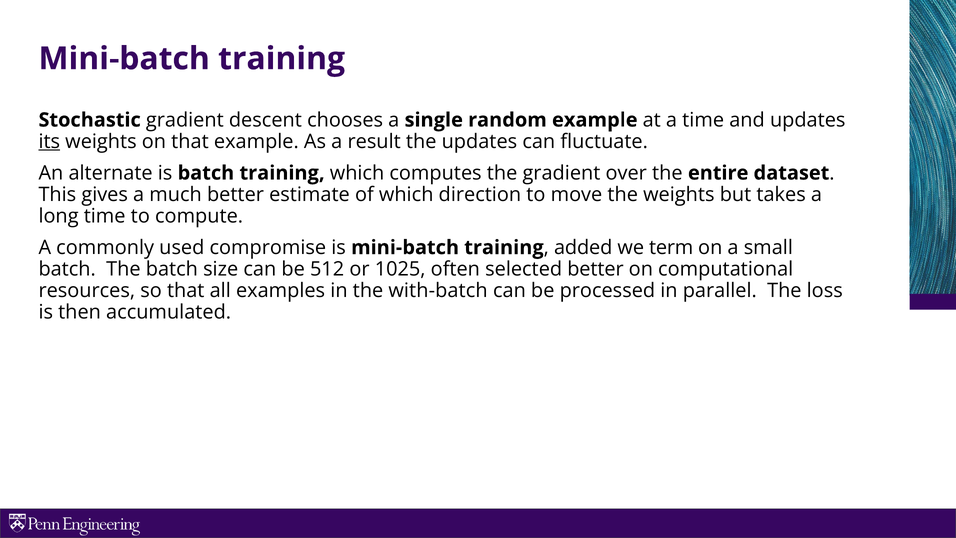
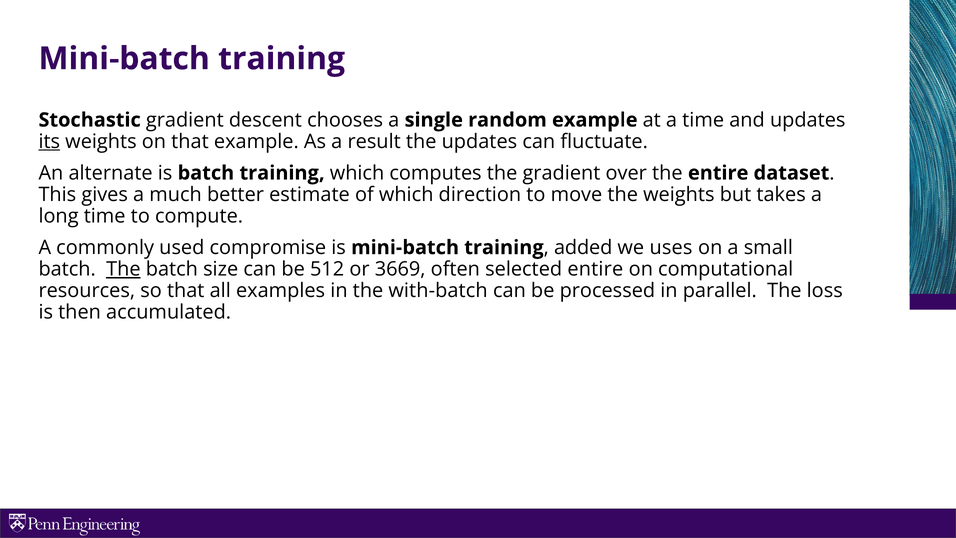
term: term -> uses (671, 247)
The underline: none -> present (123, 269)
1025: 1025 -> 3669 (400, 269)
selected better: better -> entire (595, 269)
